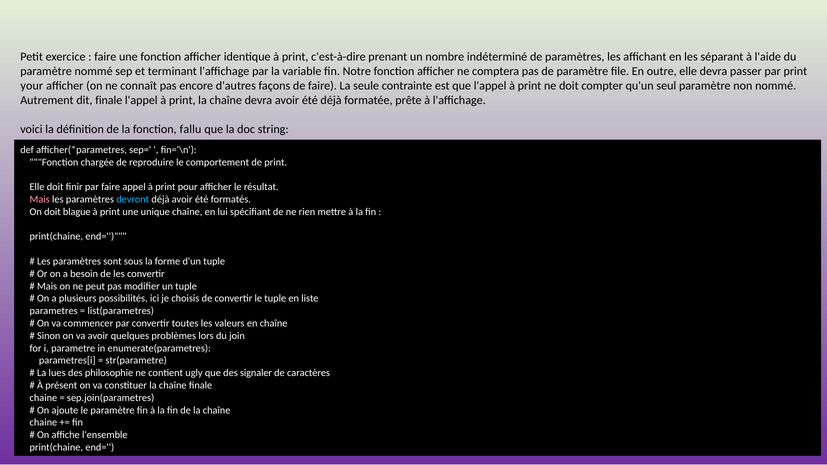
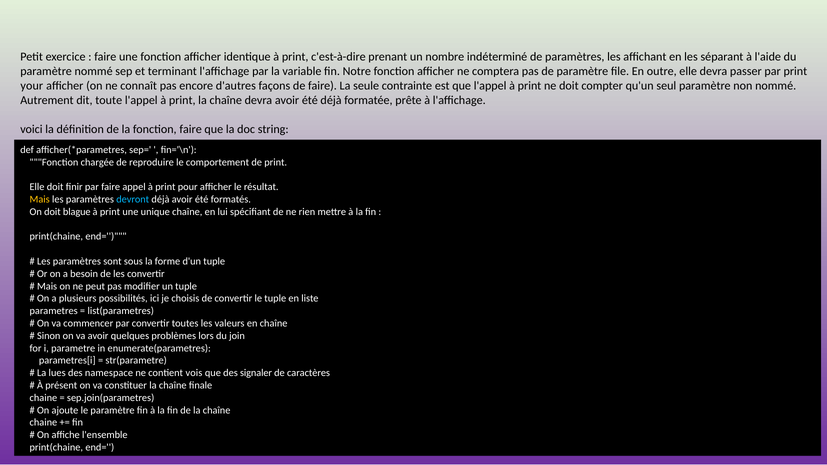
dit finale: finale -> toute (109, 100)
fonction fallu: fallu -> faire (191, 129)
Mais colour: pink -> yellow (40, 199)
philosophie: philosophie -> namespace (109, 373)
ugly: ugly -> vois (194, 373)
